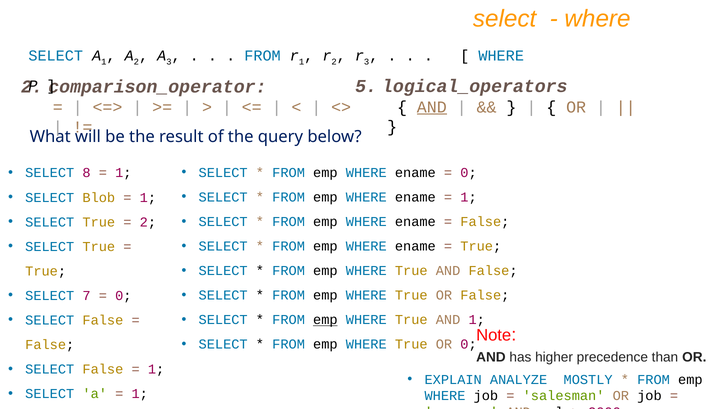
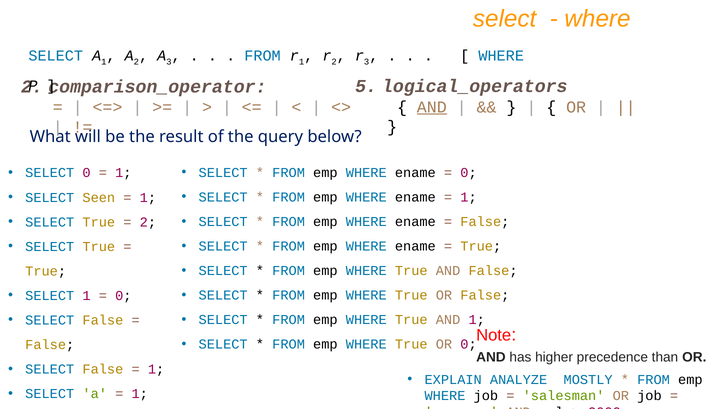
SELECT 8: 8 -> 0 (87, 173)
Blob: Blob -> Seen (99, 197)
SELECT 7: 7 -> 1 (87, 296)
emp underline: present -> none (325, 320)
